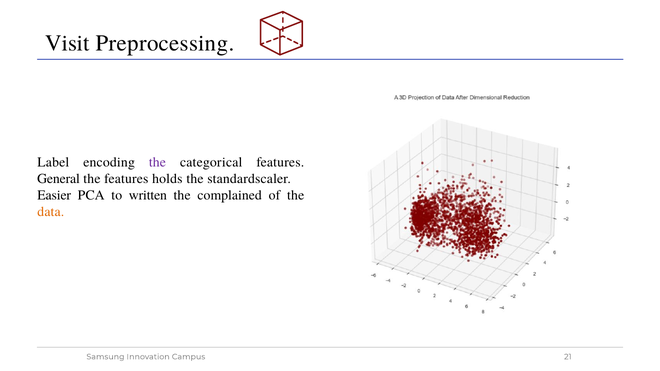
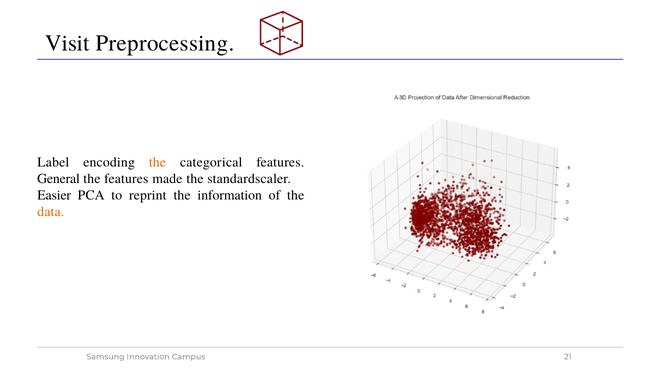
the colour: purple -> orange (157, 163)
holds: holds -> made (167, 179)
written: written -> reprint (148, 196)
complained: complained -> information (230, 196)
